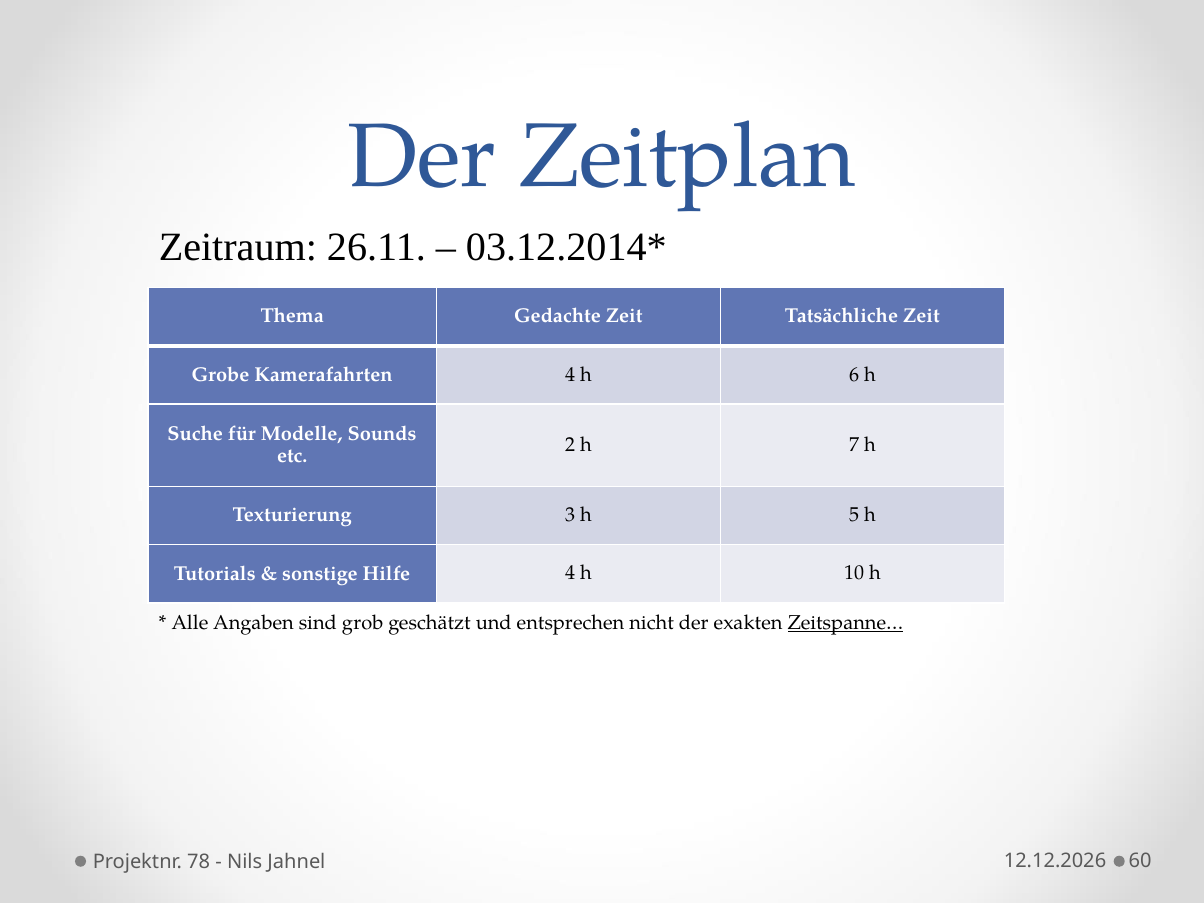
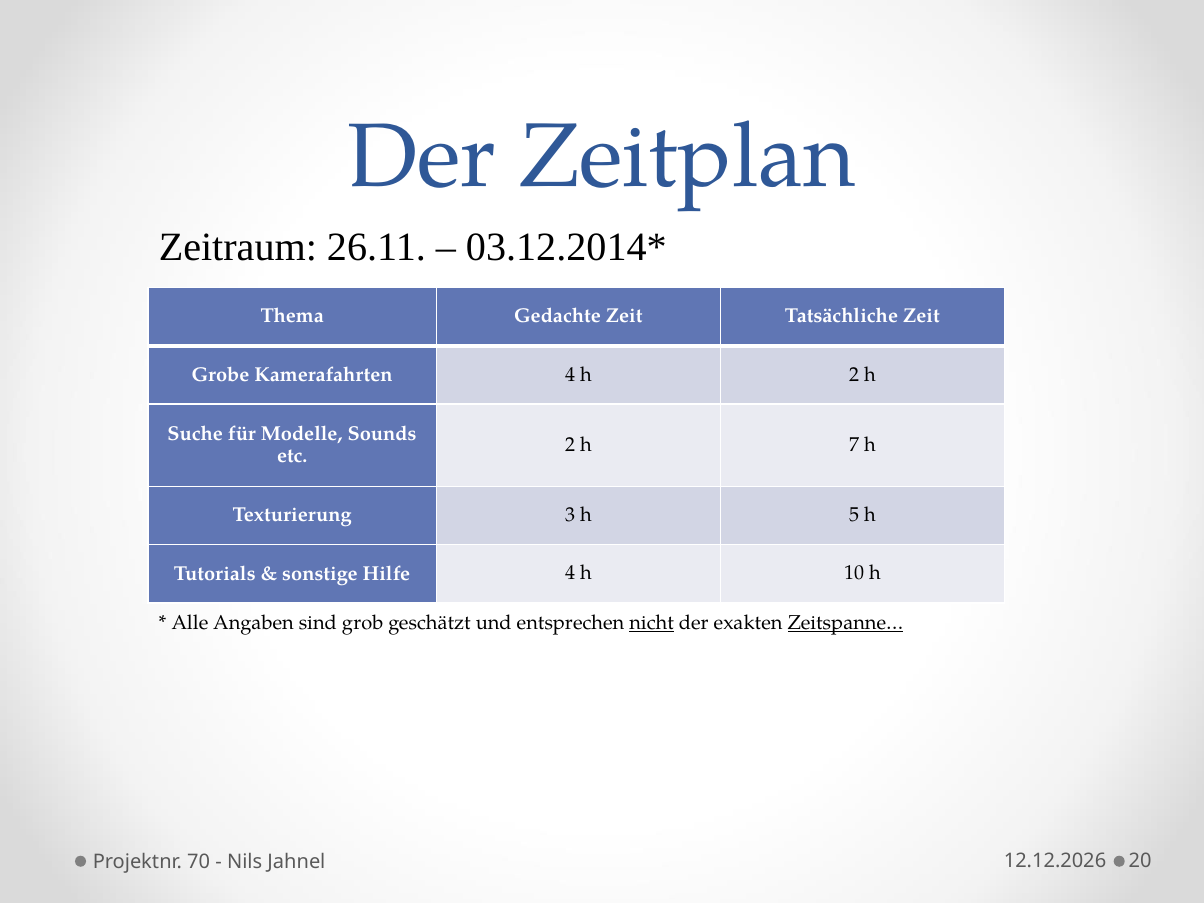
h 6: 6 -> 2 (854, 374)
nicht underline: none -> present (652, 622)
60: 60 -> 20 (1140, 861)
78: 78 -> 70 (199, 862)
